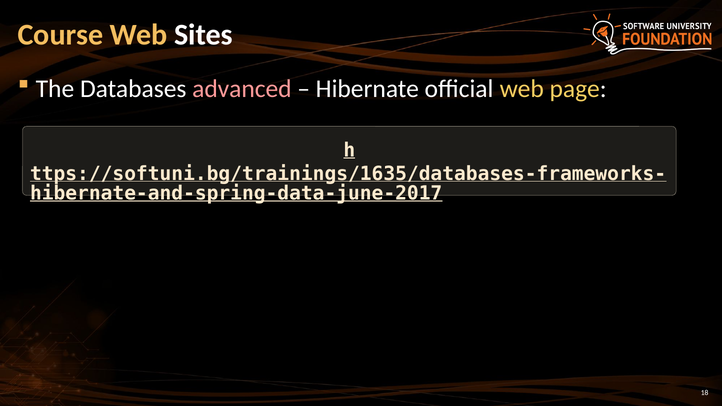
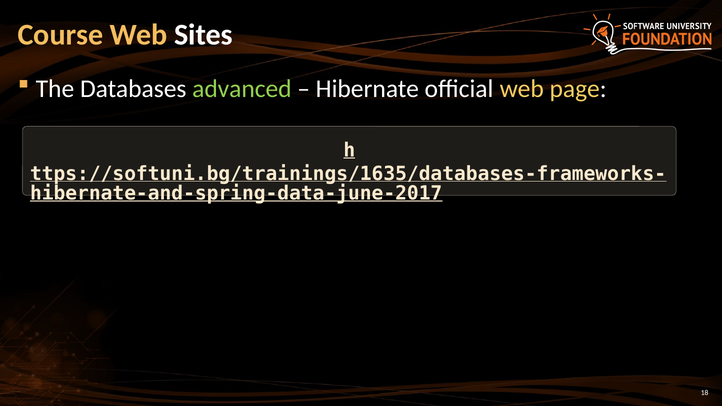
advanced colour: pink -> light green (242, 89)
